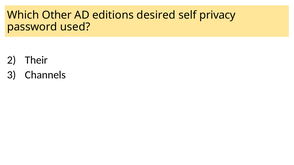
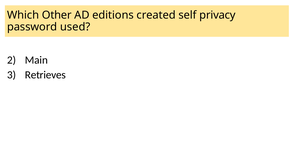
desired: desired -> created (156, 15)
Their: Their -> Main (36, 60)
Channels: Channels -> Retrieves (45, 75)
